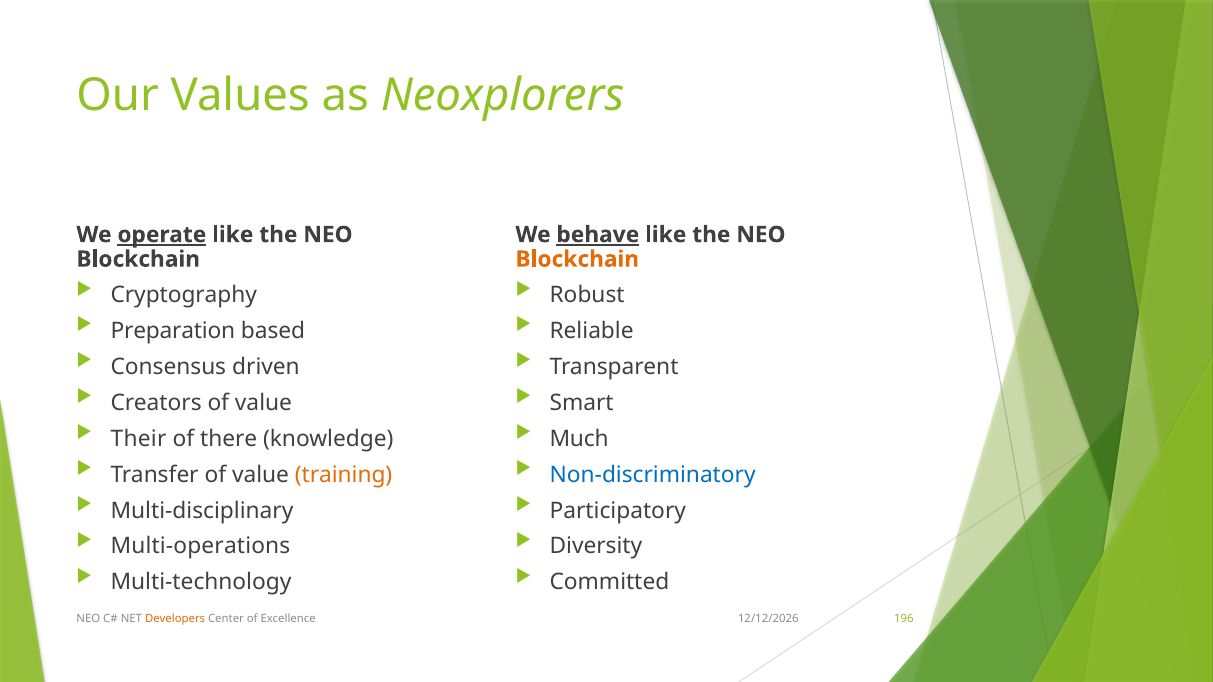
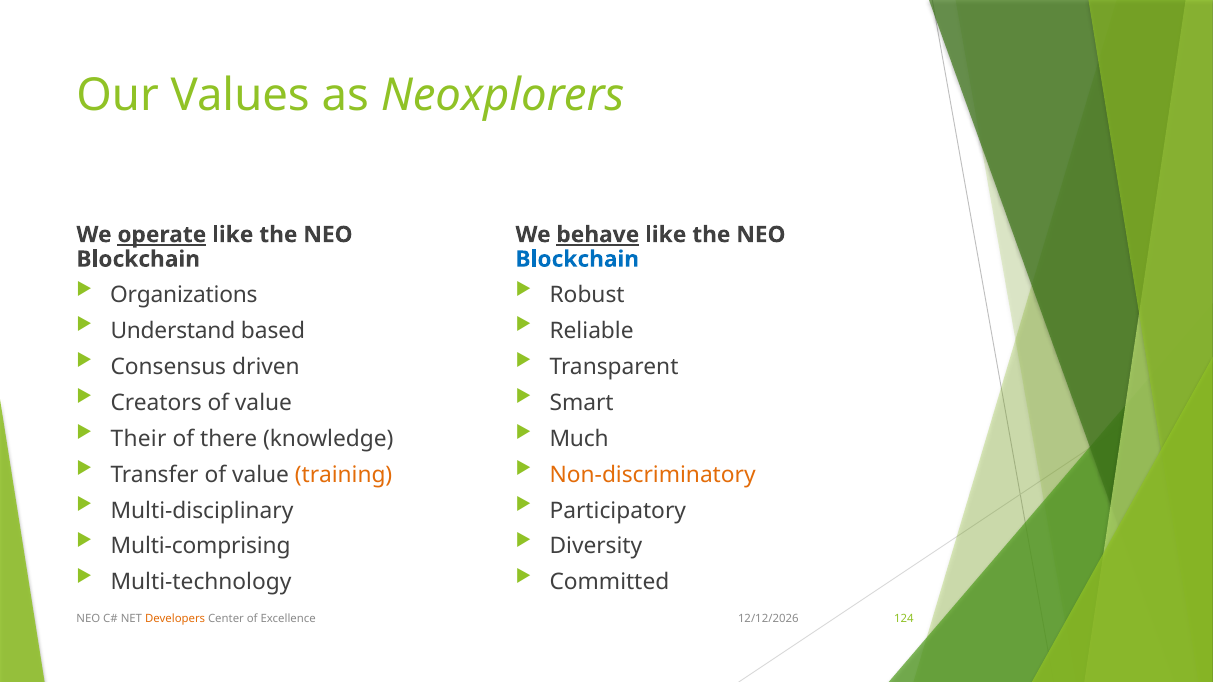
Blockchain colour: orange -> blue (577, 259)
Cryptography: Cryptography -> Organizations (184, 295)
Preparation: Preparation -> Understand (173, 331)
Non-discriminatory colour: blue -> orange (653, 475)
Multi-operations: Multi-operations -> Multi-comprising (201, 547)
196: 196 -> 124 (904, 619)
